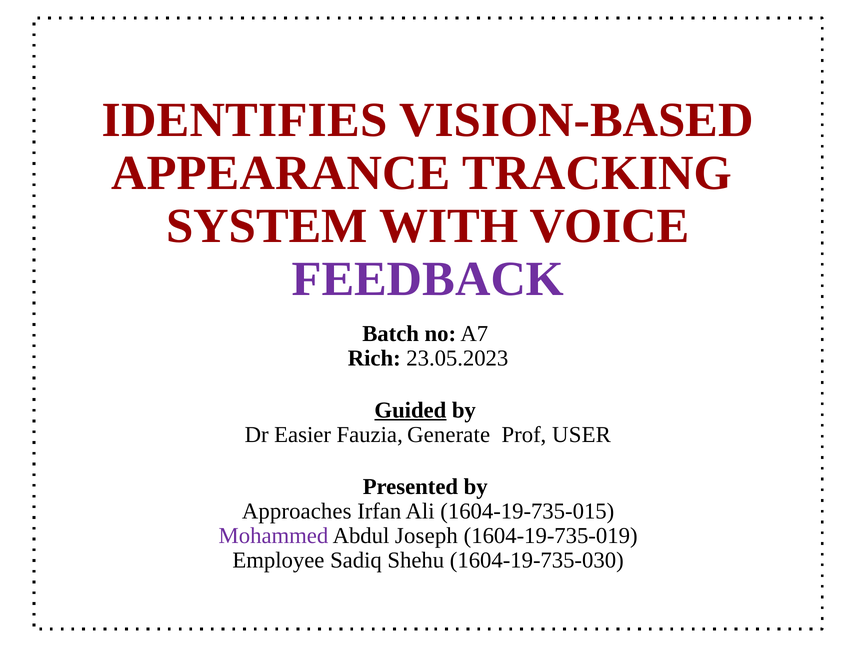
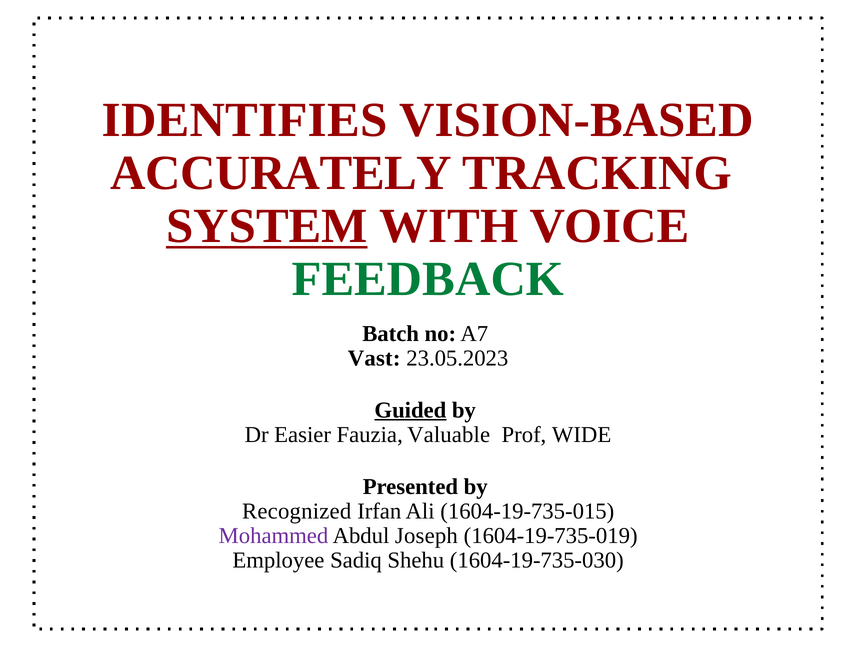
APPEARANCE: APPEARANCE -> ACCURATELY (281, 173)
SYSTEM underline: none -> present (267, 226)
FEEDBACK colour: purple -> green (428, 279)
Rich: Rich -> Vast (374, 358)
Generate: Generate -> Valuable (449, 434)
USER: USER -> WIDE (582, 434)
Approaches: Approaches -> Recognized (297, 511)
